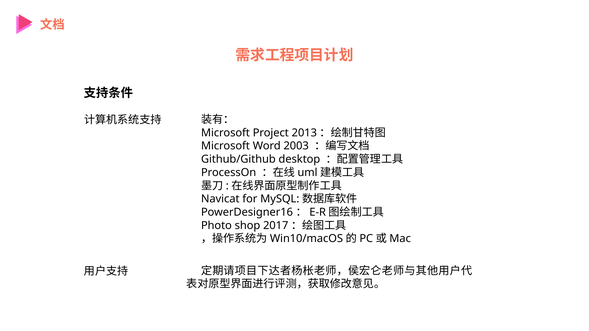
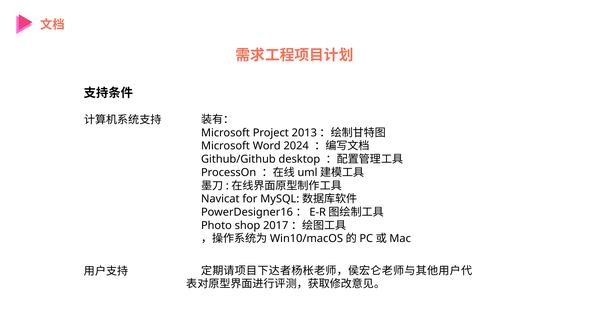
2003: 2003 -> 2024 (296, 146)
